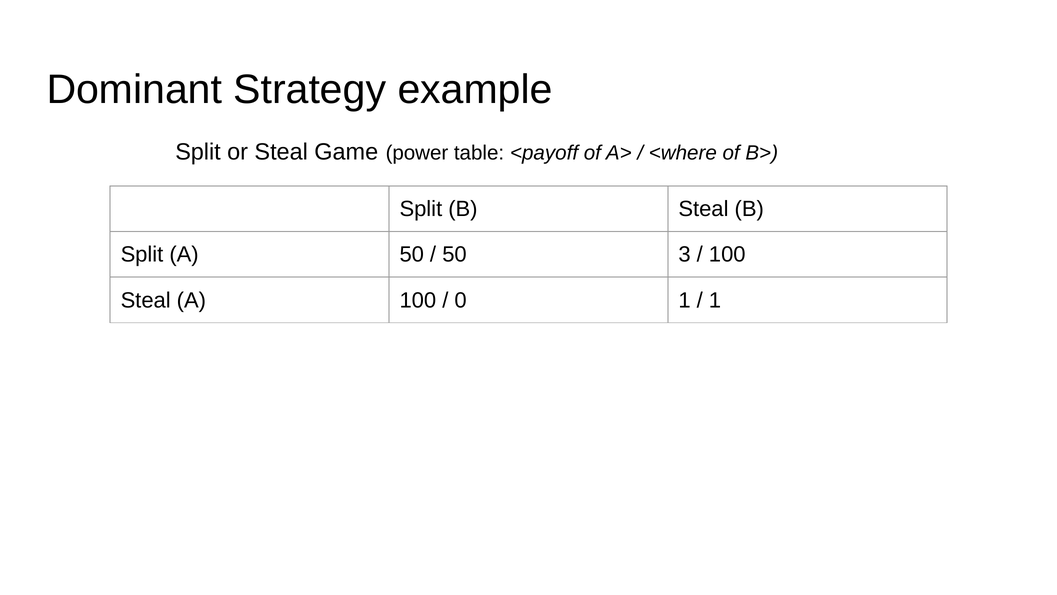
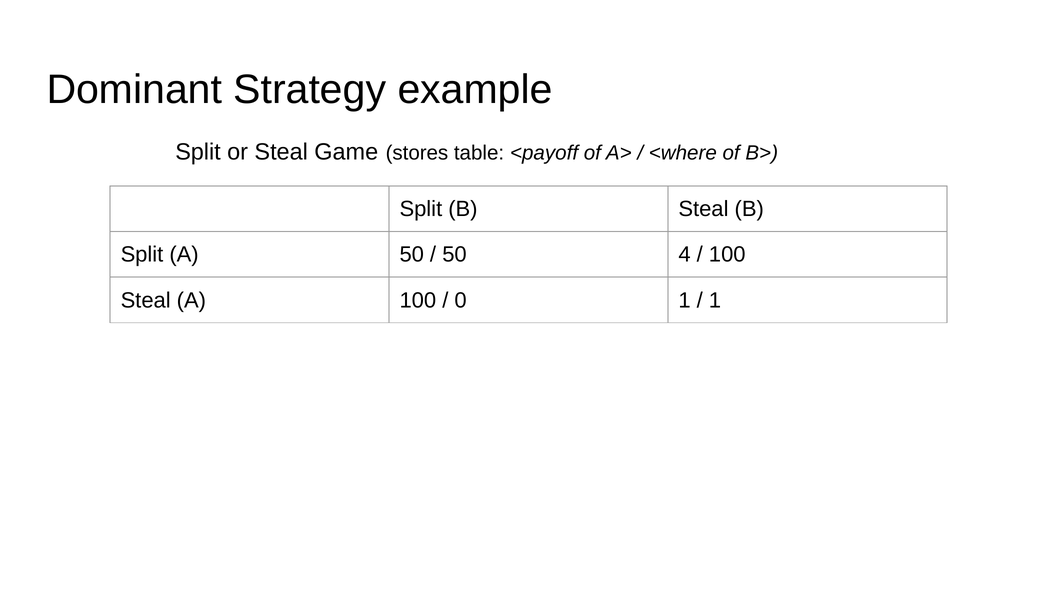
power: power -> stores (417, 153)
3: 3 -> 4 (685, 255)
